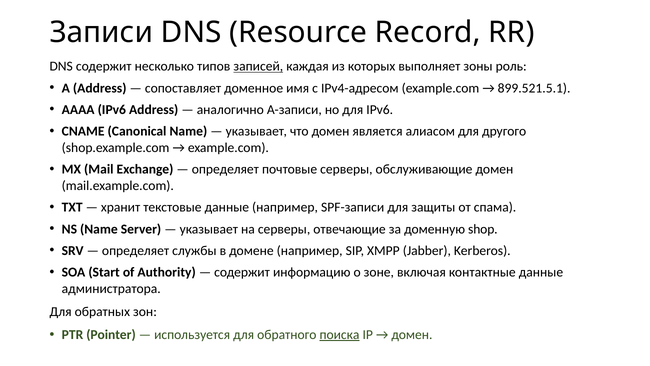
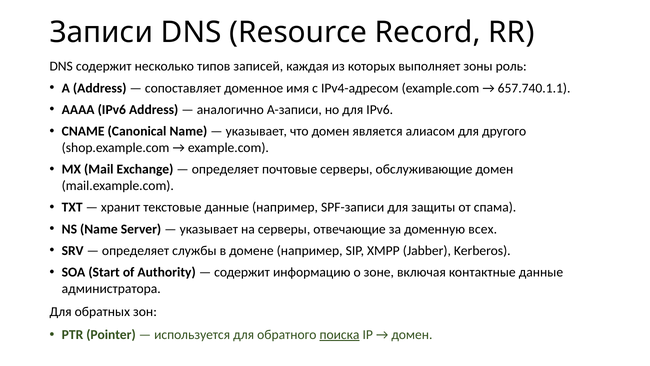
записей underline: present -> none (258, 66)
899.521.5.1: 899.521.5.1 -> 657.740.1.1 (534, 88)
shop: shop -> всех (483, 229)
